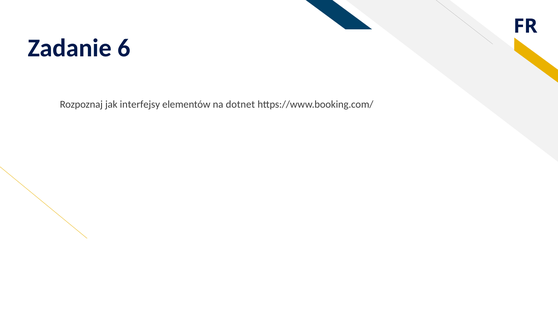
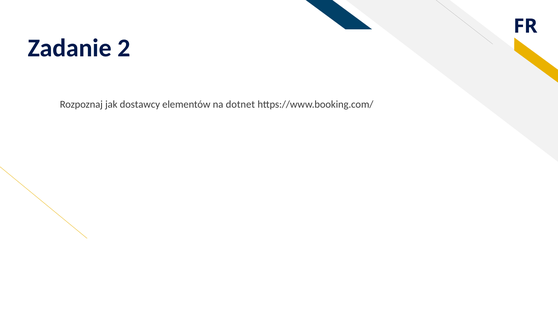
6: 6 -> 2 (124, 48)
interfejsy: interfejsy -> dostawcy (140, 104)
